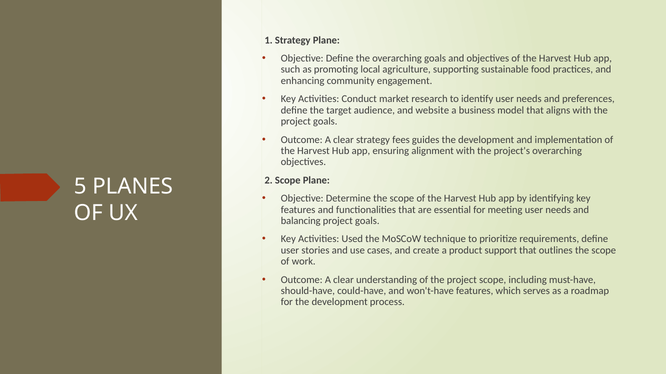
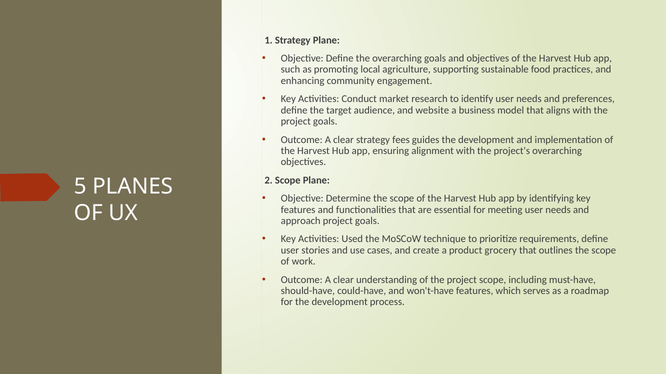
balancing: balancing -> approach (301, 221)
support: support -> grocery (501, 251)
